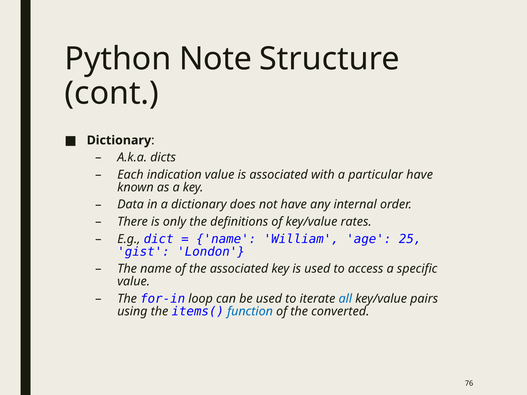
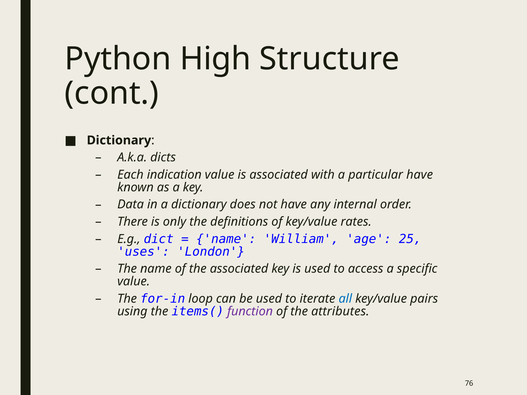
Note: Note -> High (215, 59)
gist: gist -> uses (143, 252)
function colour: blue -> purple (250, 311)
converted: converted -> attributes (340, 311)
